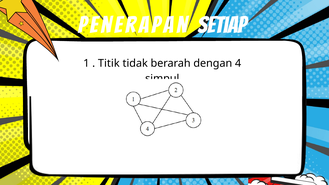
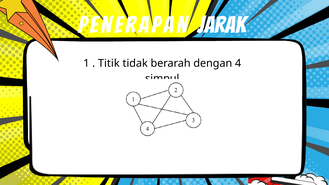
setiap: setiap -> jarak (222, 26)
